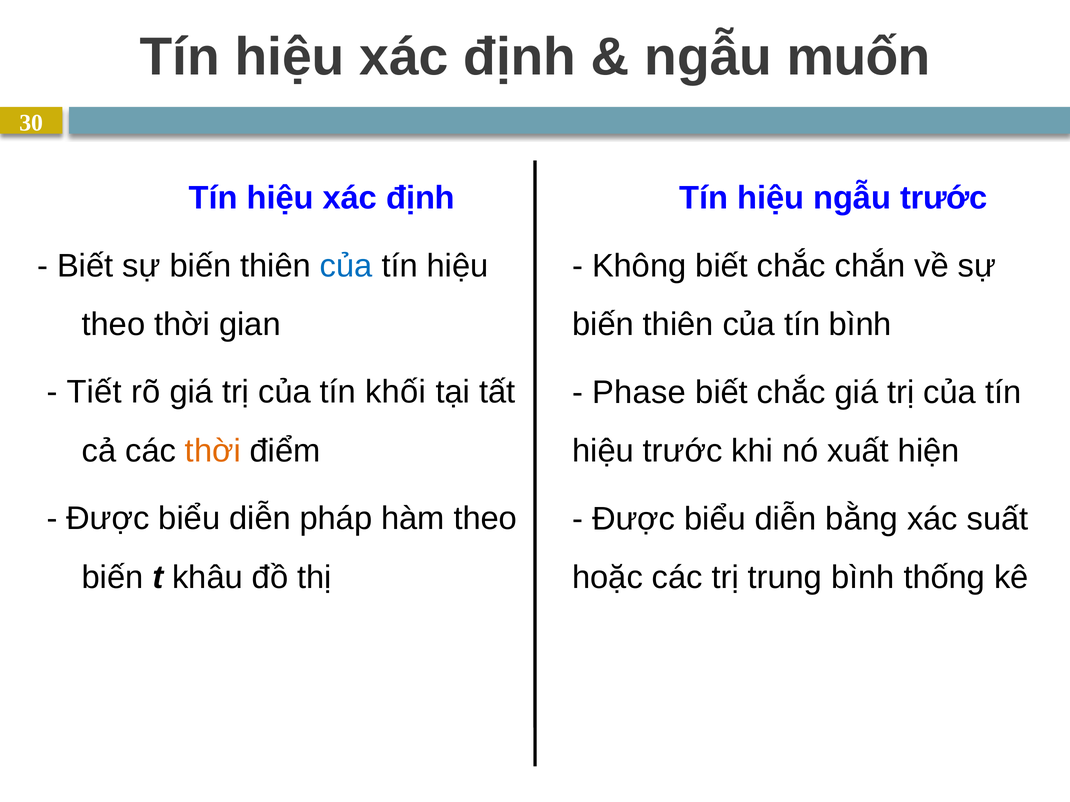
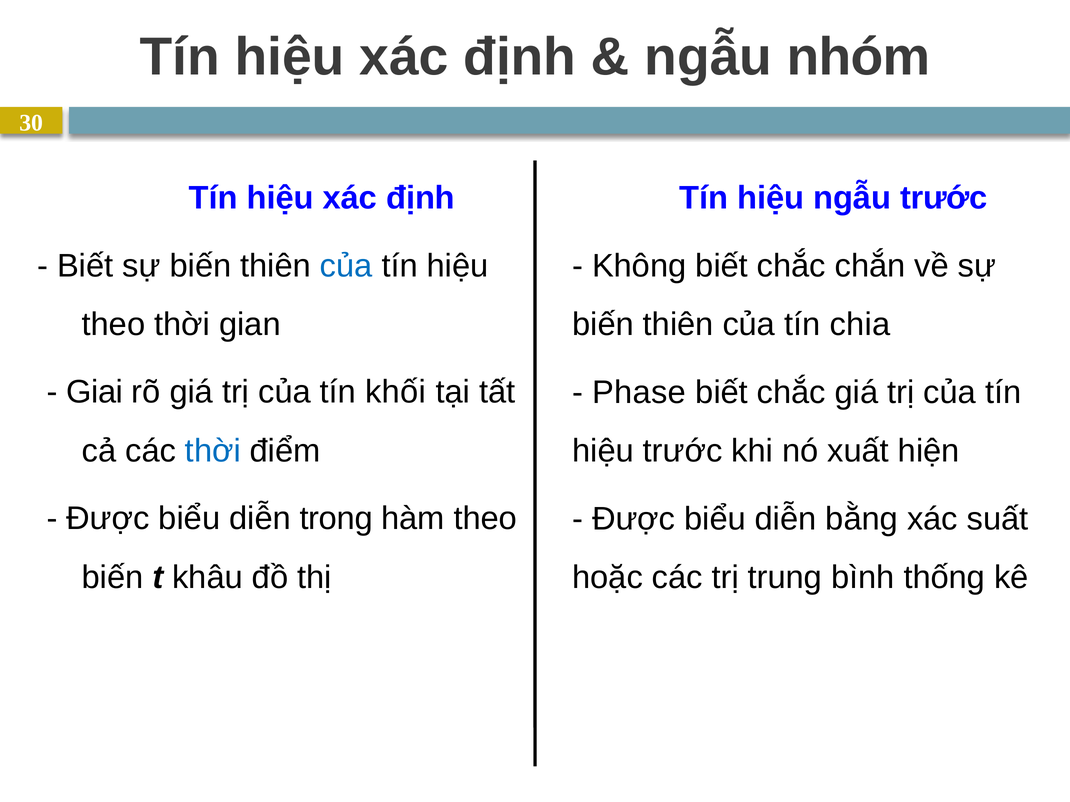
muốn: muốn -> nhóm (858, 57)
tín bình: bình -> chia (860, 325)
Tiết: Tiết -> Giai (95, 392)
thời colour: orange -> blue (213, 451)
pháp: pháp -> trong (336, 519)
